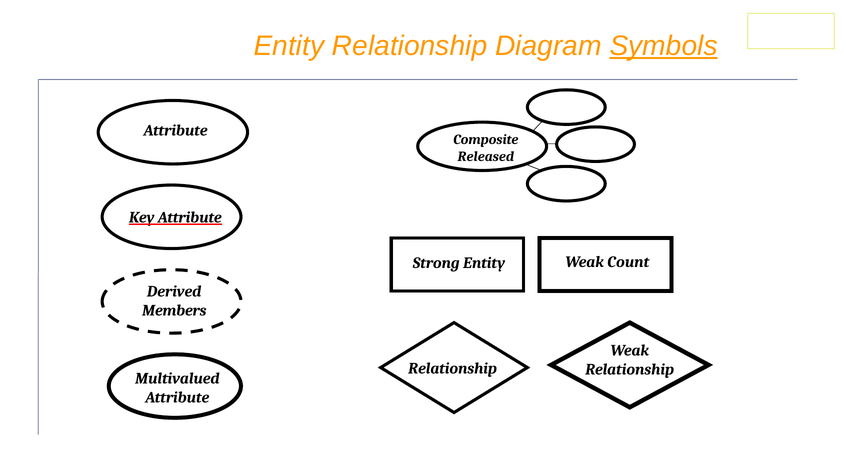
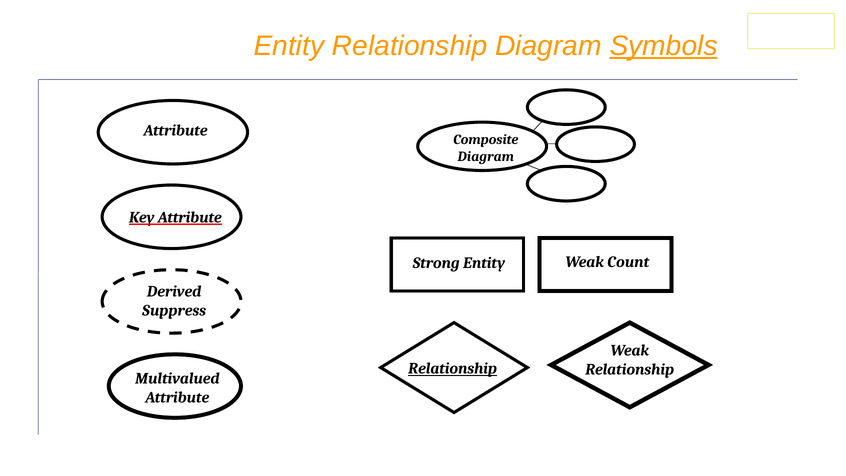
Released: Released -> Diagram (486, 156)
Members: Members -> Suppress (174, 310)
Relationship underline: none -> present (453, 368)
